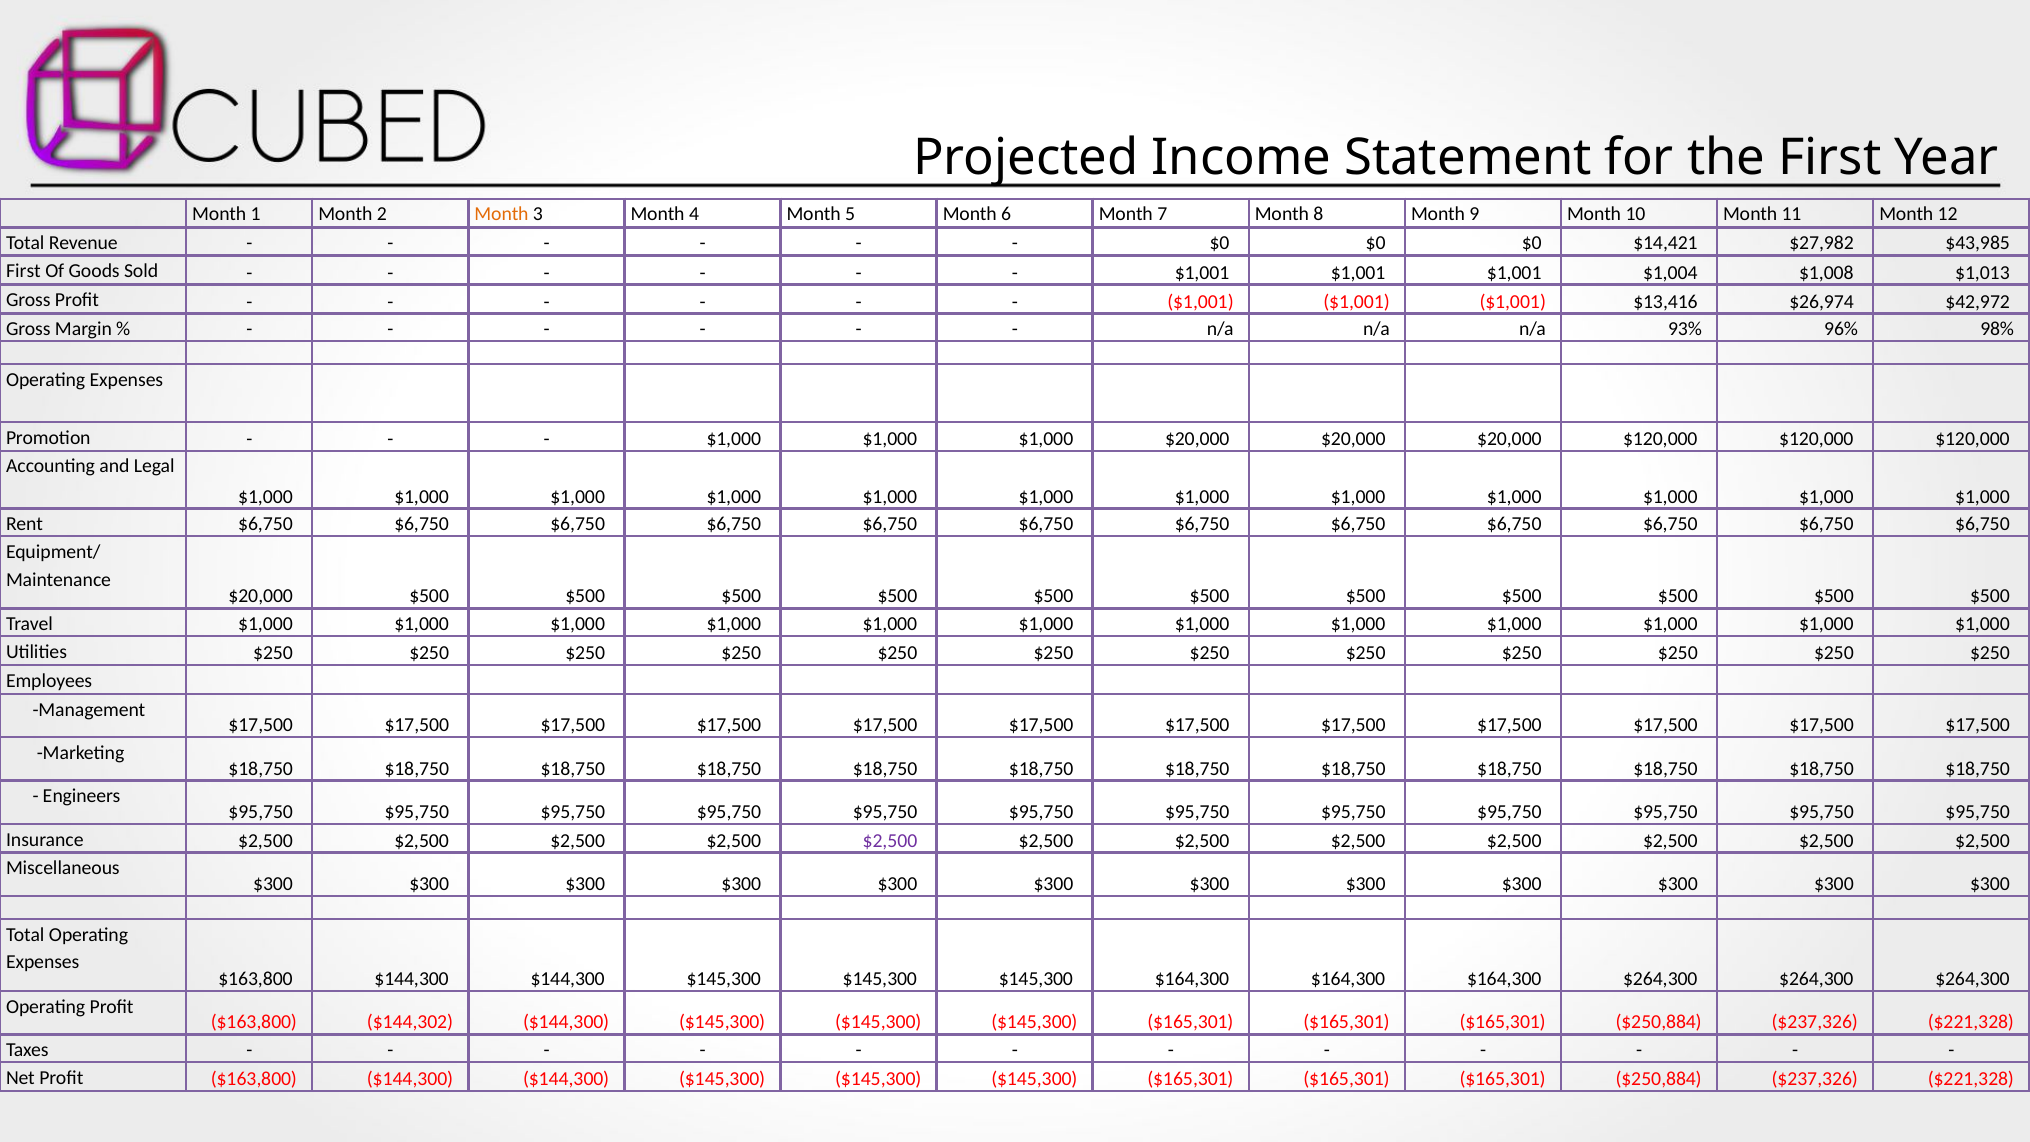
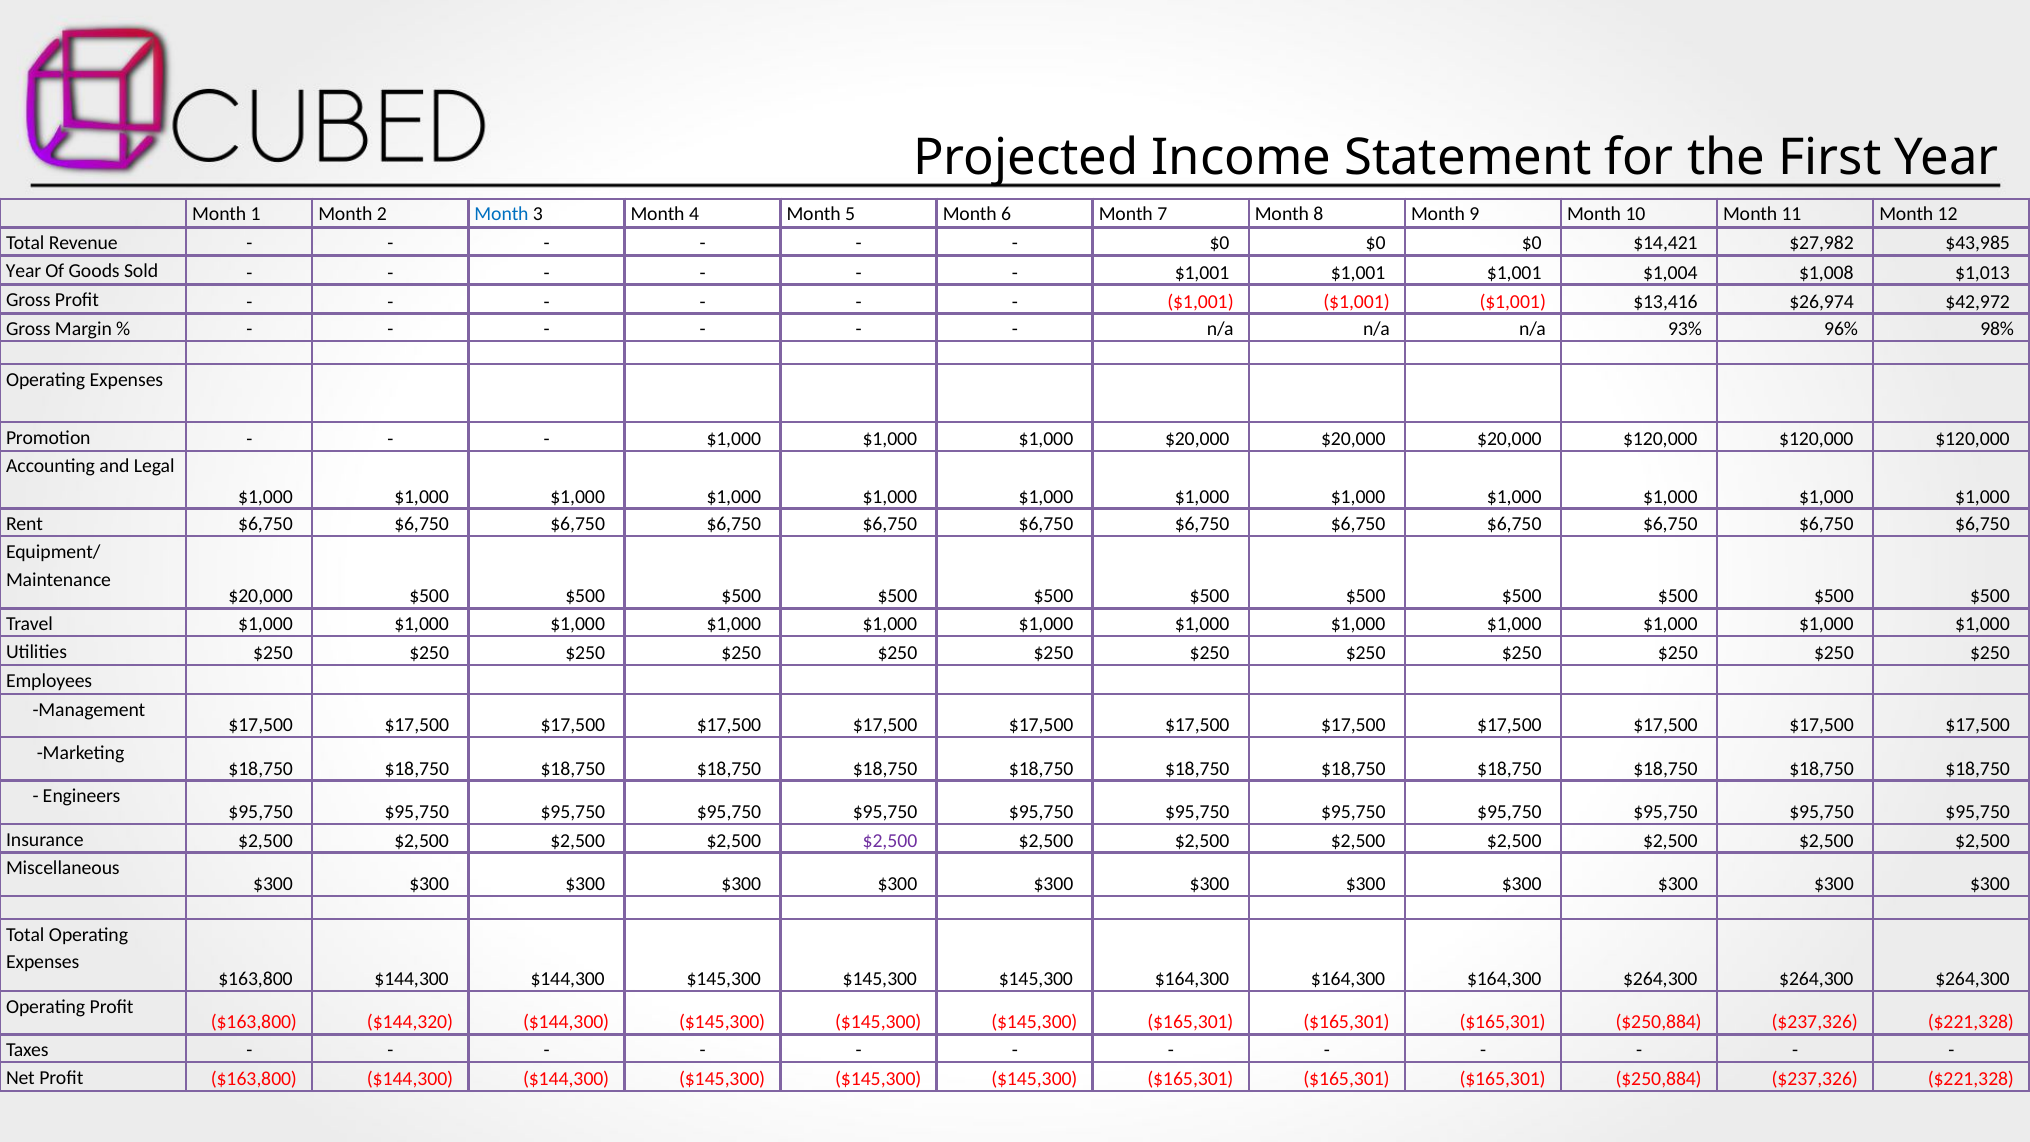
Month colour: orange -> blue (502, 214)
First: First -> Year (24, 271)
$144,302: $144,302 -> $144,320 (410, 1022)
